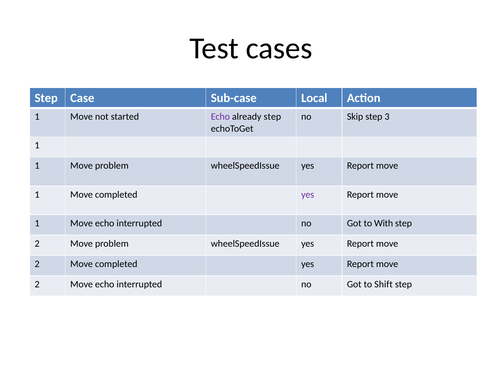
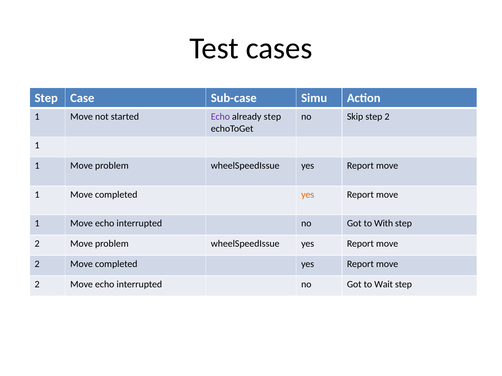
Local: Local -> Simu (314, 98)
Skip step 3: 3 -> 2 (387, 117)
yes colour: purple -> orange (308, 195)
Shift: Shift -> Wait (384, 285)
